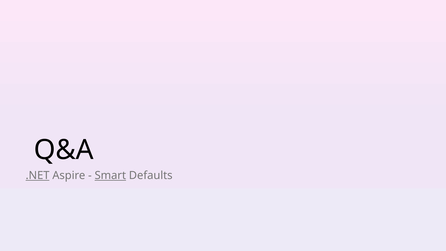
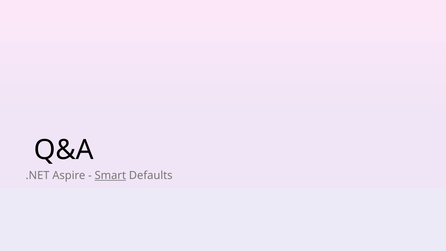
.NET underline: present -> none (38, 176)
